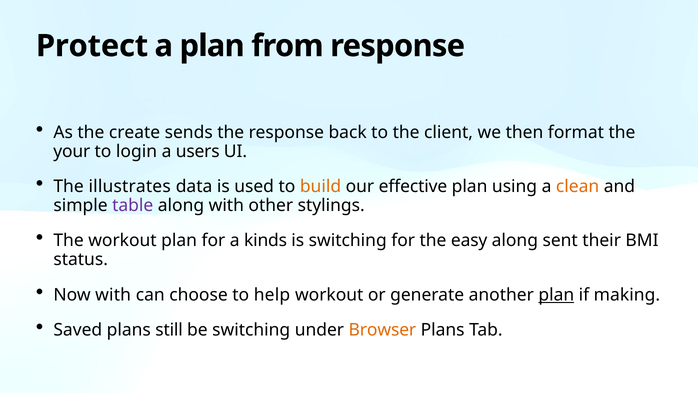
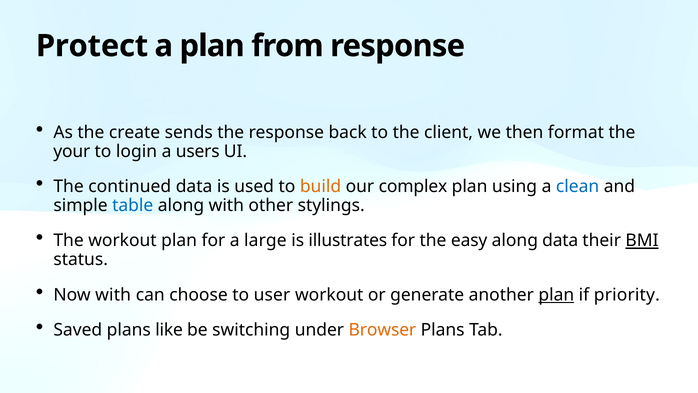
illustrates: illustrates -> continued (130, 186)
effective: effective -> complex (413, 186)
clean colour: orange -> blue (578, 186)
table colour: purple -> blue (133, 205)
kinds: kinds -> large (265, 241)
is switching: switching -> illustrates (348, 241)
along sent: sent -> data (560, 241)
BMI underline: none -> present (642, 241)
help: help -> user (272, 295)
making: making -> priority (627, 295)
still: still -> like (169, 330)
